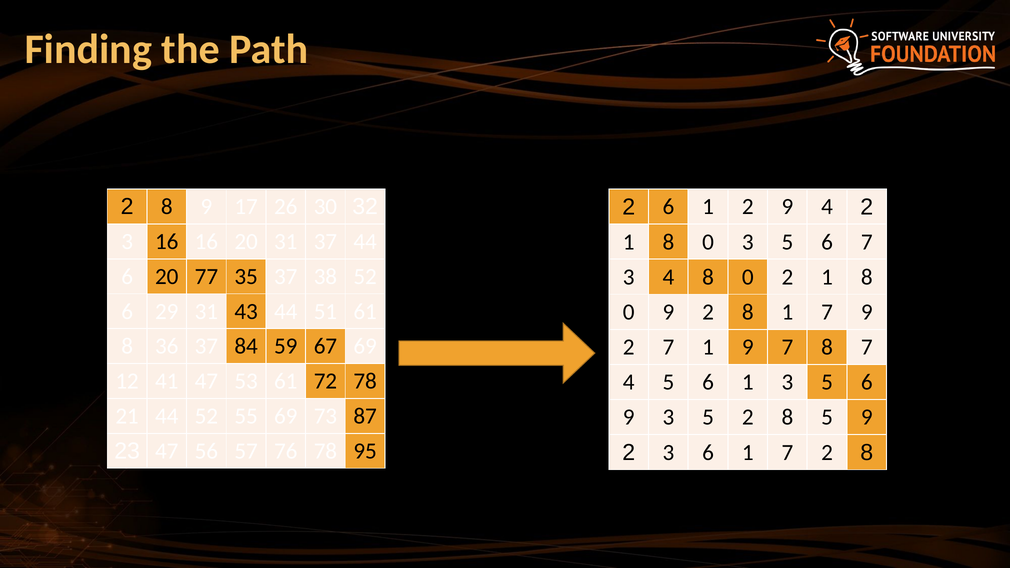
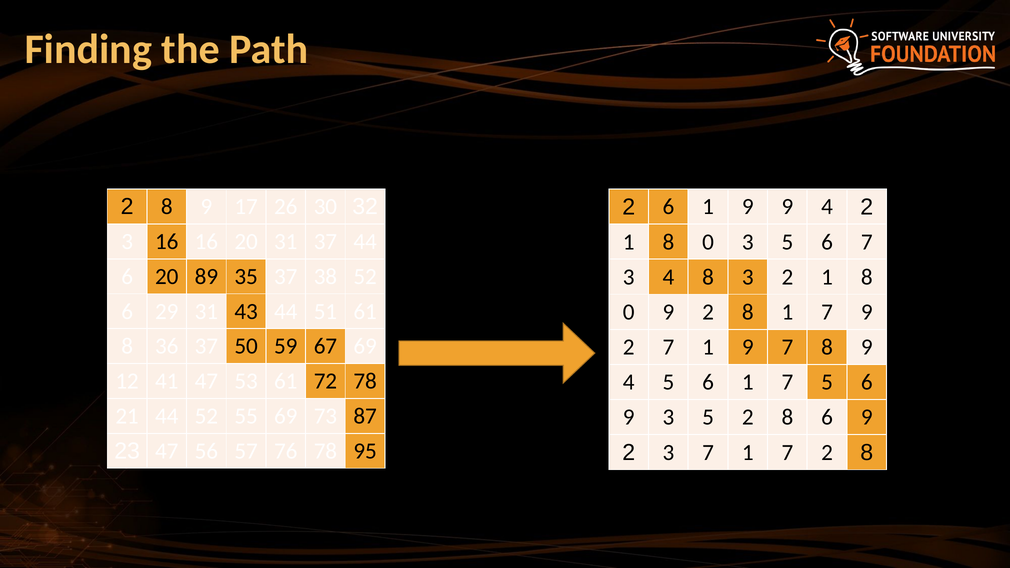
6 1 2: 2 -> 9 (748, 207)
77: 77 -> 89 (206, 277)
4 8 0: 0 -> 3 (748, 277)
84: 84 -> 50 (246, 347)
7 8 7: 7 -> 9 (867, 347)
6 1 3: 3 -> 7 (787, 382)
8 5: 5 -> 6 (827, 418)
3 6: 6 -> 7 (708, 453)
